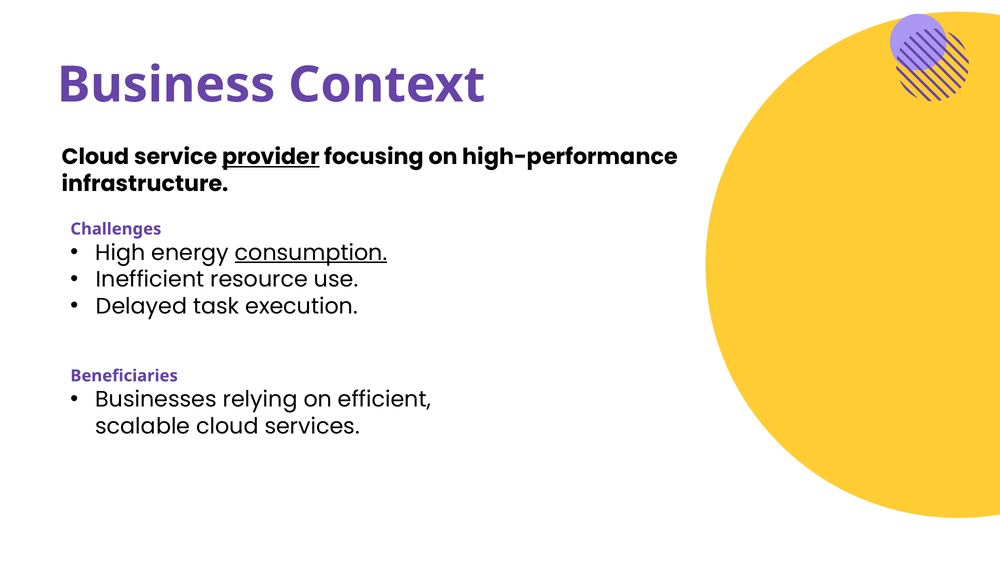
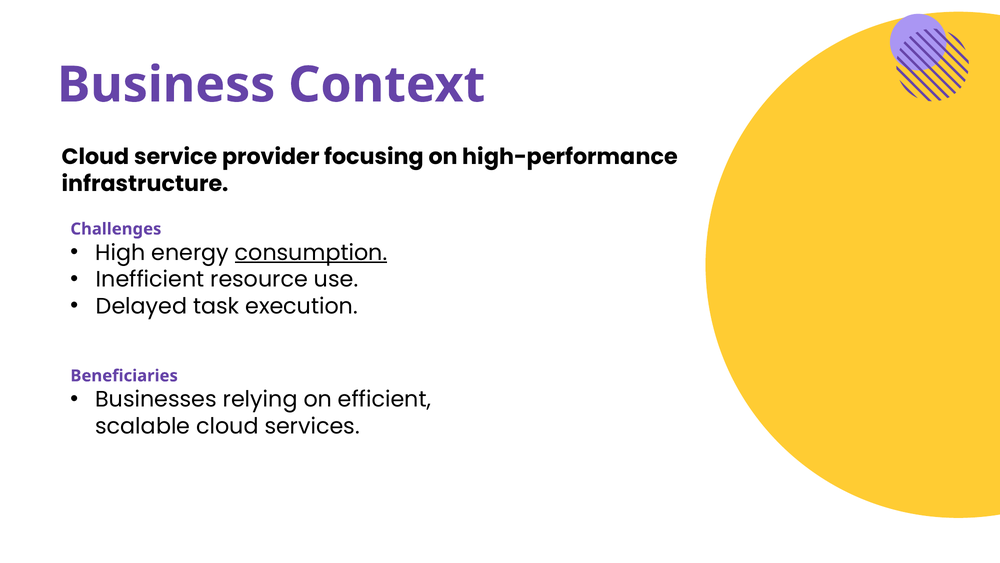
provider underline: present -> none (271, 157)
